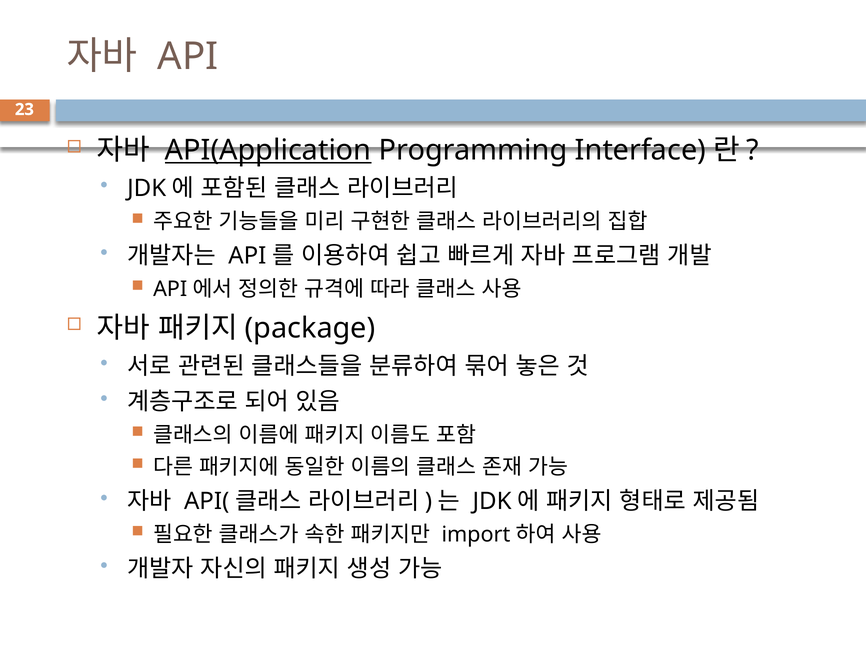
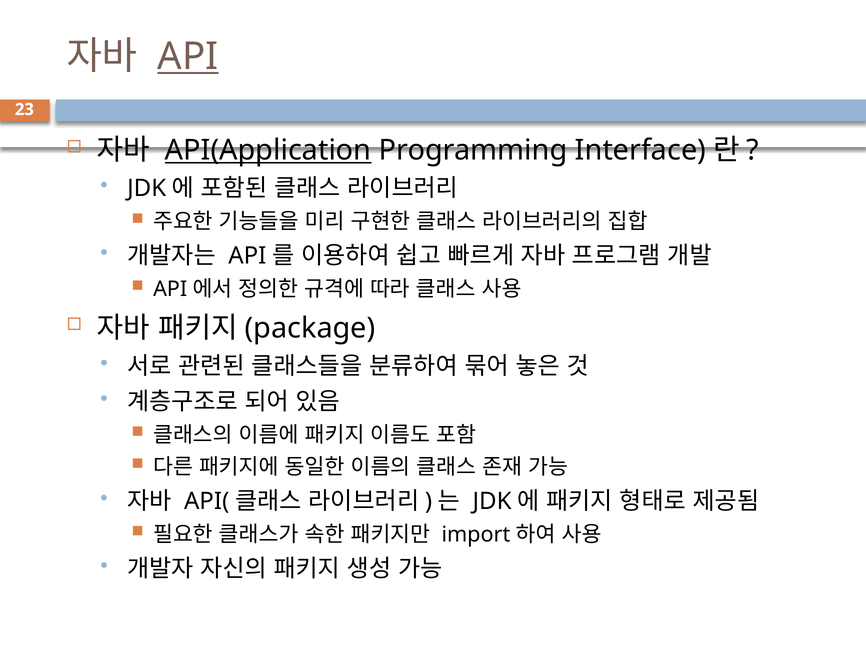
API underline: none -> present (188, 57)
